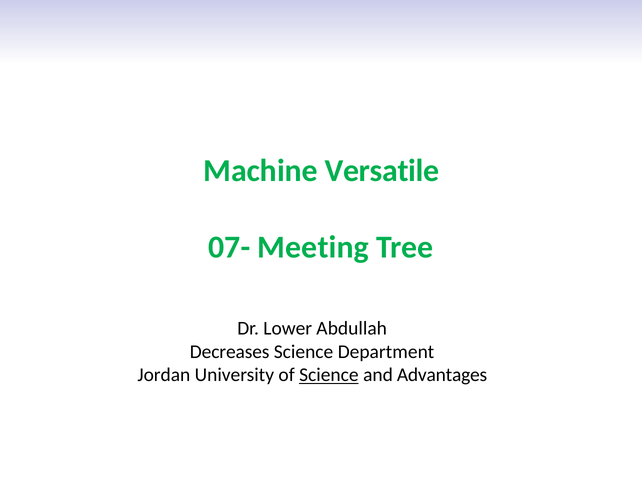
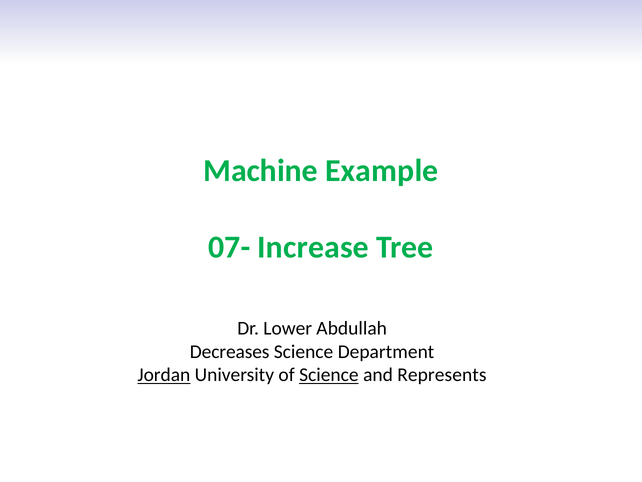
Versatile: Versatile -> Example (382, 171)
Meeting: Meeting -> Increase (313, 247)
Jordan underline: none -> present (164, 375)
Advantages: Advantages -> Represents (442, 375)
